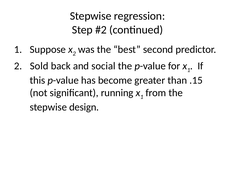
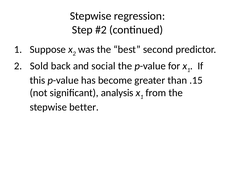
running: running -> analysis (117, 92)
design: design -> better (84, 107)
